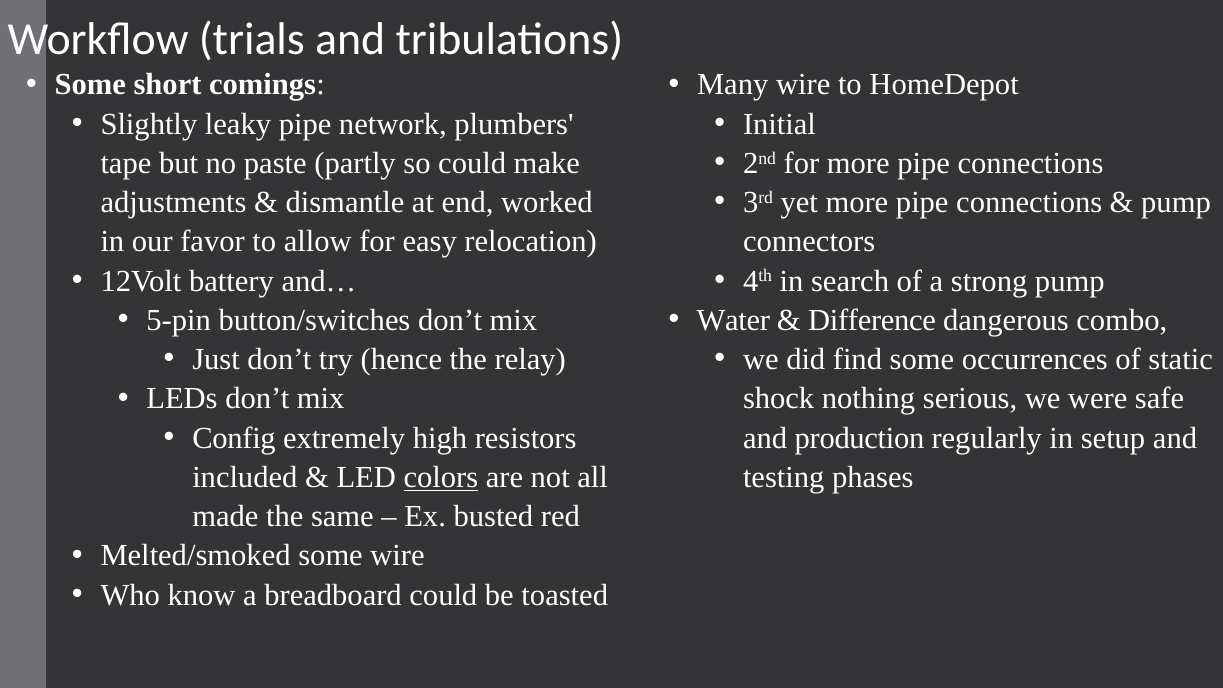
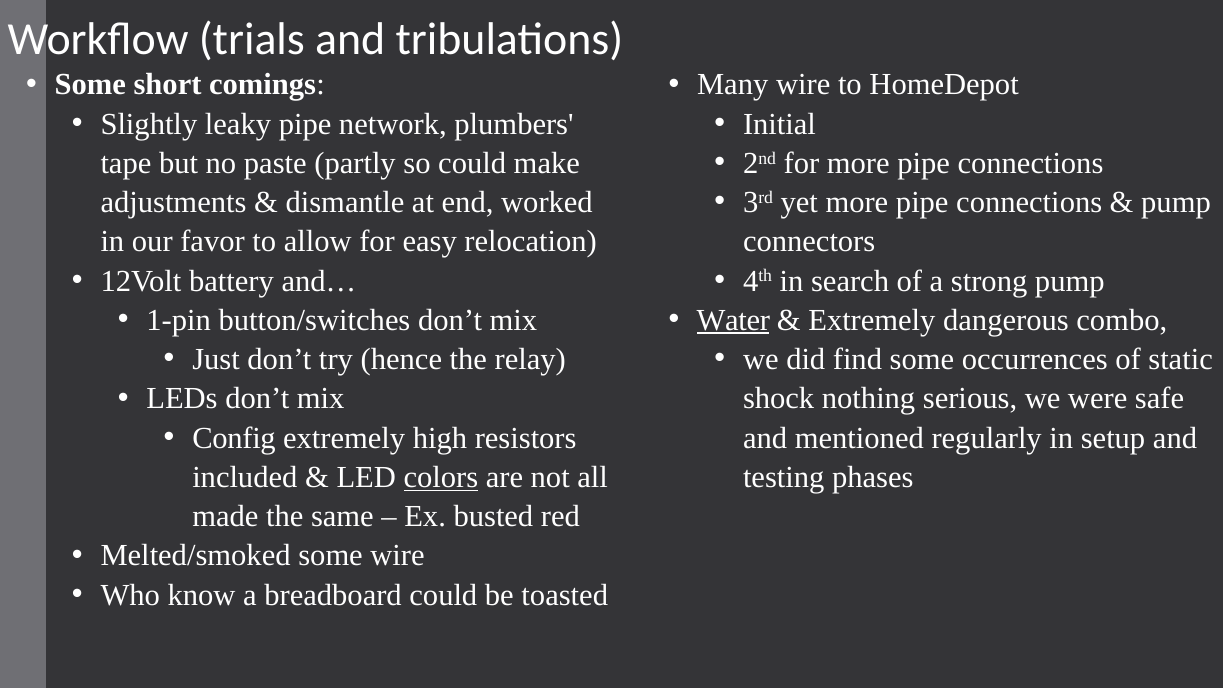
5-pin: 5-pin -> 1-pin (179, 320)
Water underline: none -> present (733, 320)
Difference: Difference -> Extremely (872, 320)
production: production -> mentioned (859, 438)
